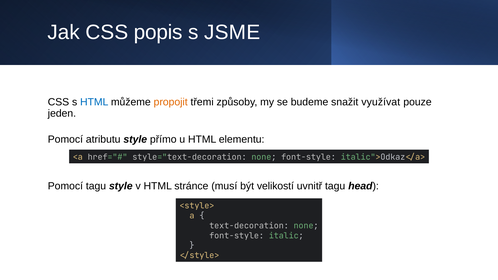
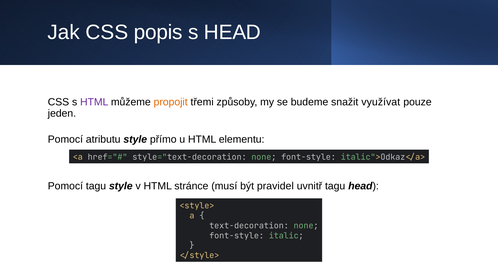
s JSME: JSME -> HEAD (232, 32)
HTML colour: blue -> purple (94, 102)
velikostí: velikostí -> pravidel (275, 186)
